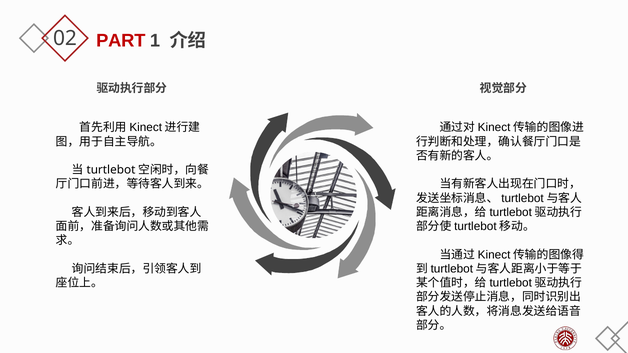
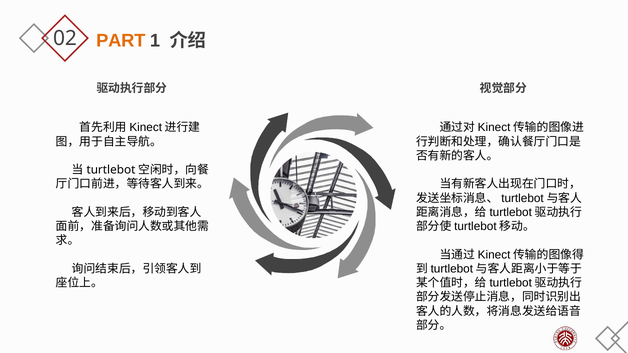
PART colour: red -> orange (121, 41)
